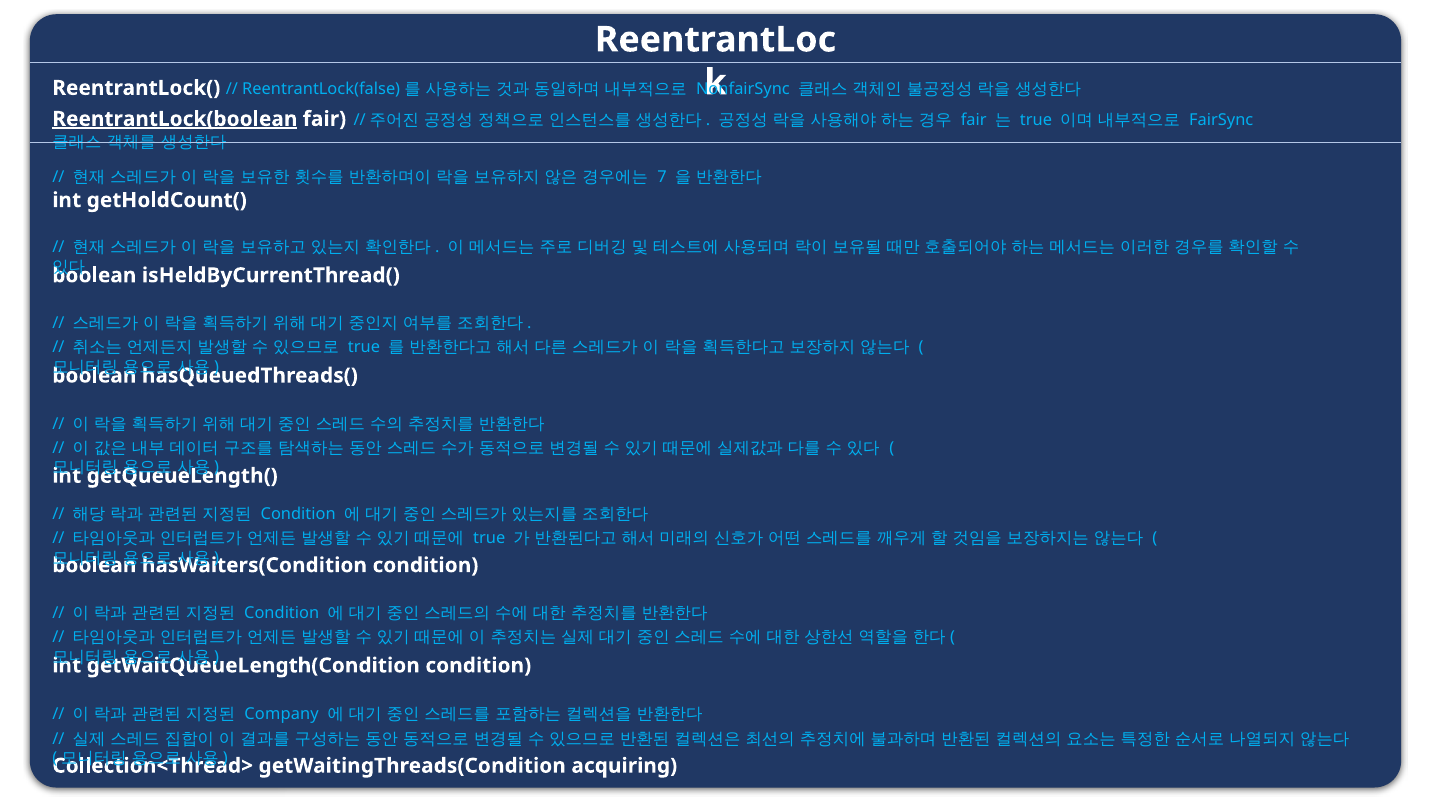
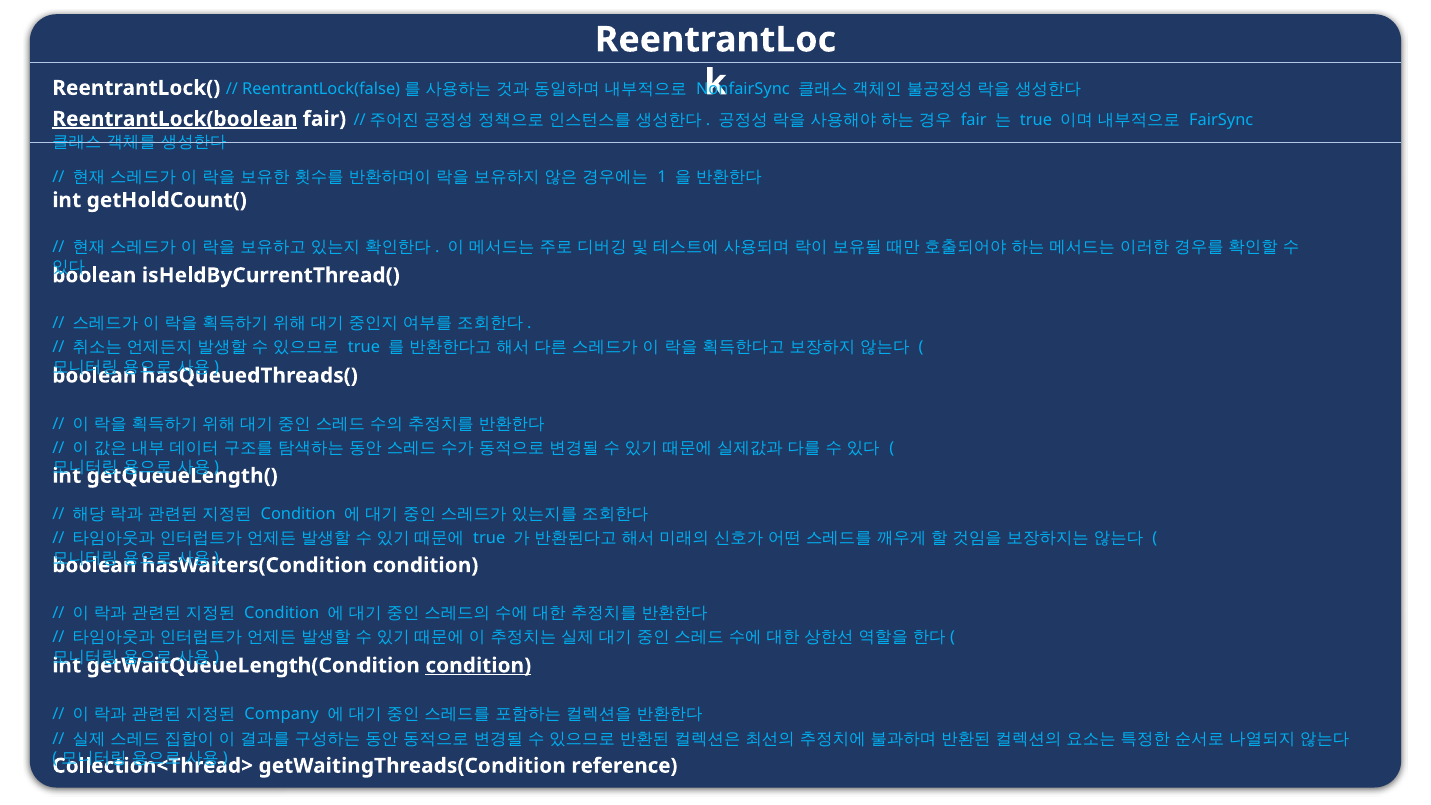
7: 7 -> 1 (662, 177)
condition underline: none -> present (478, 665)
acquiring: acquiring -> reference (624, 766)
